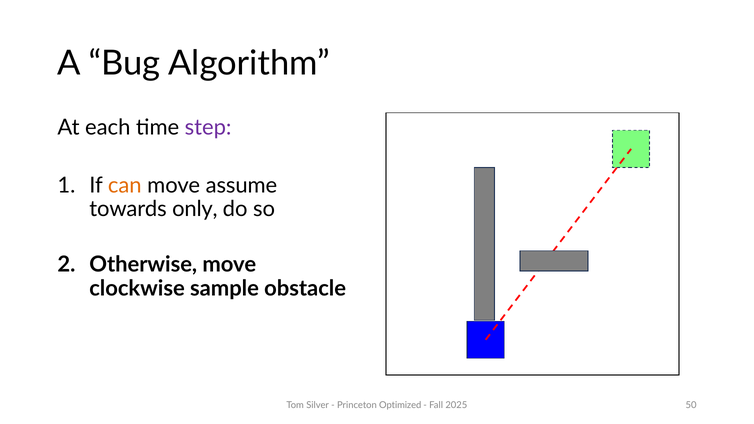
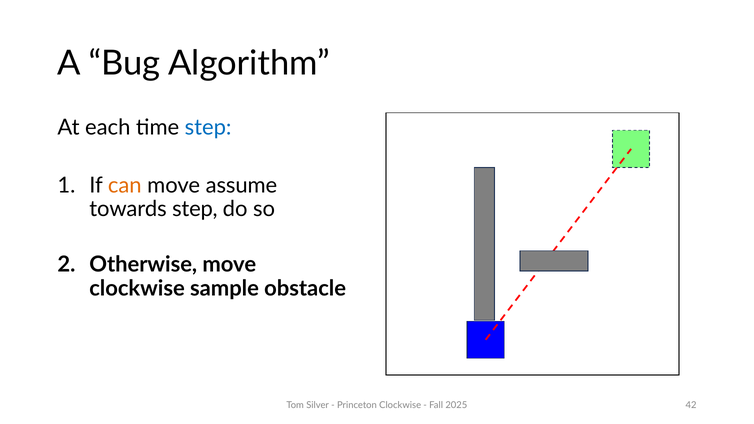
step colour: purple -> blue (208, 127)
towards only: only -> step (195, 209)
Princeton Optimized: Optimized -> Clockwise (400, 405)
50: 50 -> 42 (691, 405)
